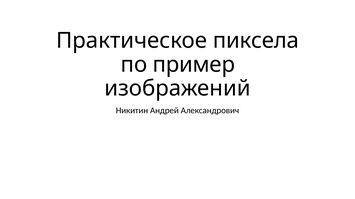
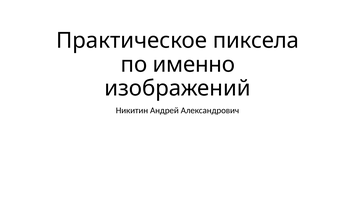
пример: пример -> именно (194, 65)
